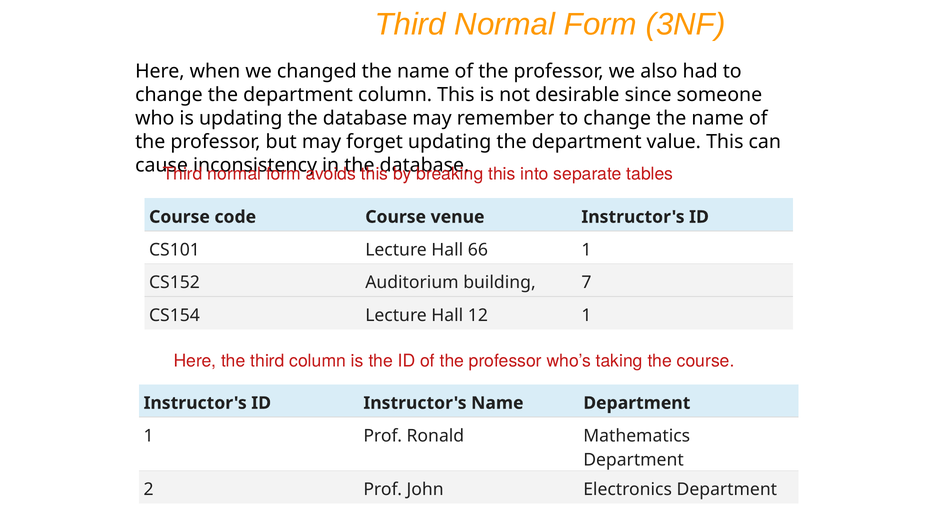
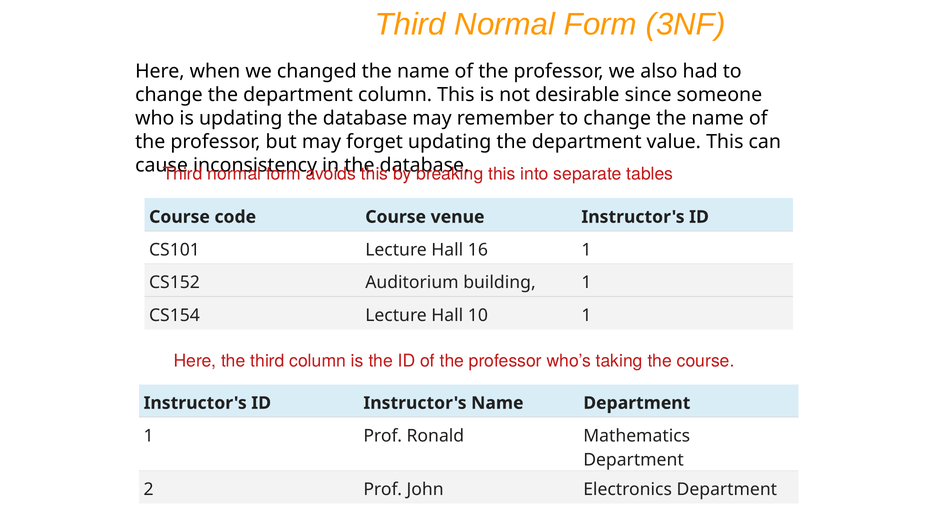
66: 66 -> 16 (478, 250)
building 7: 7 -> 1 (586, 283)
12: 12 -> 10 (478, 316)
